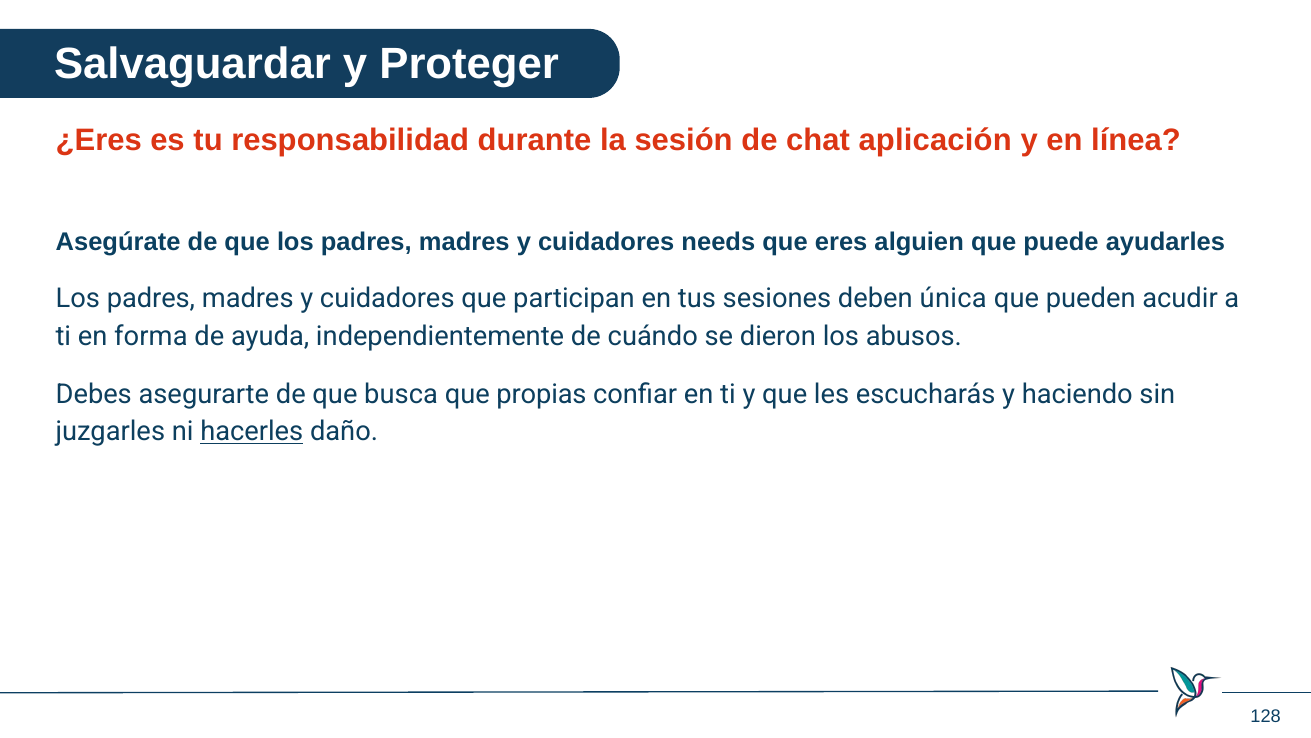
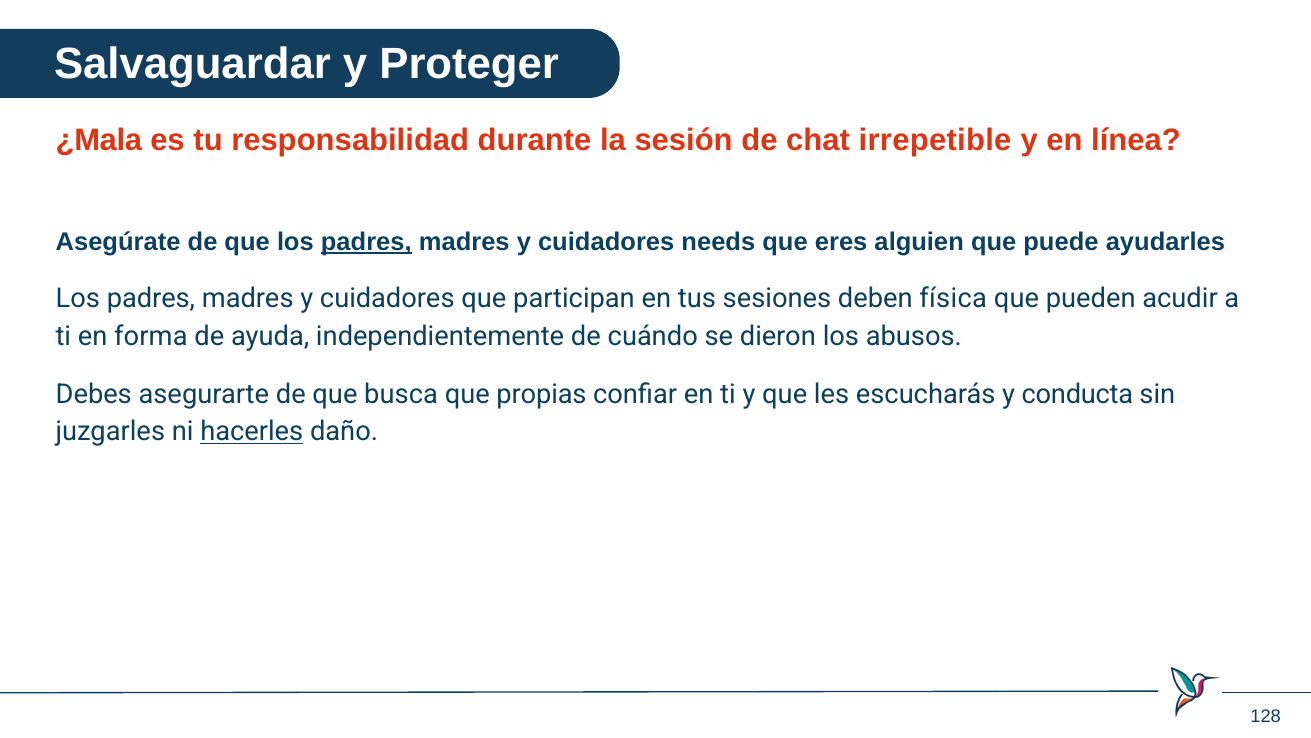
¿Eres: ¿Eres -> ¿Mala (99, 141)
aplicación: aplicación -> irrepetible (935, 141)
padres underline: none -> present (366, 242)
única: única -> física (953, 298)
haciendo: haciendo -> conducta (1077, 394)
